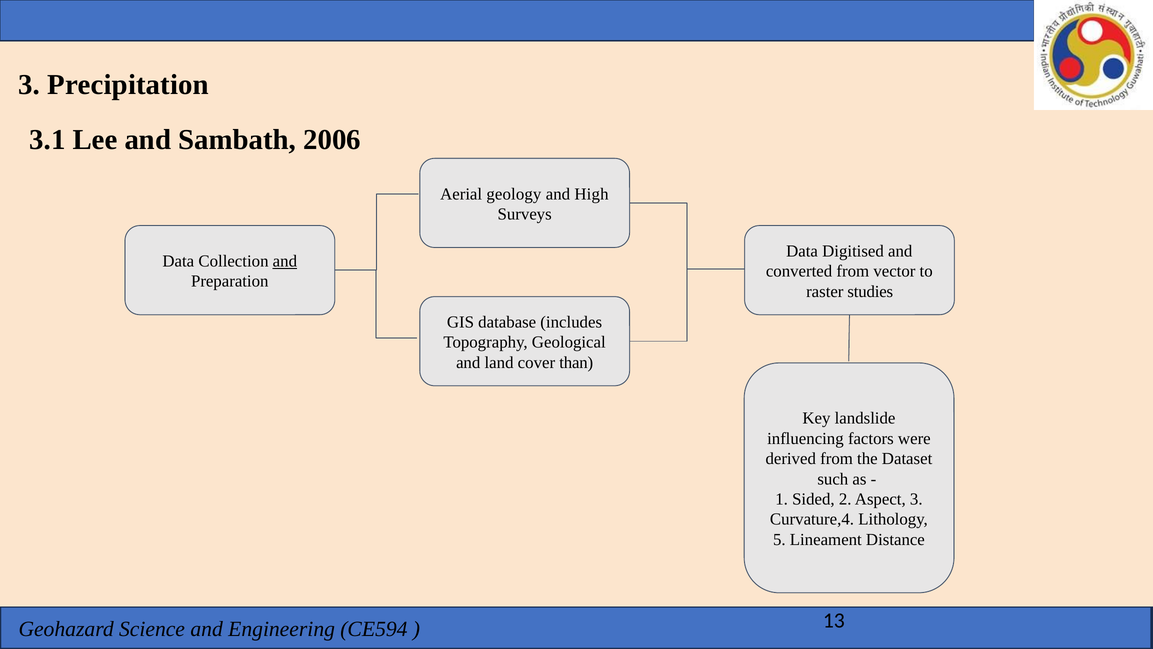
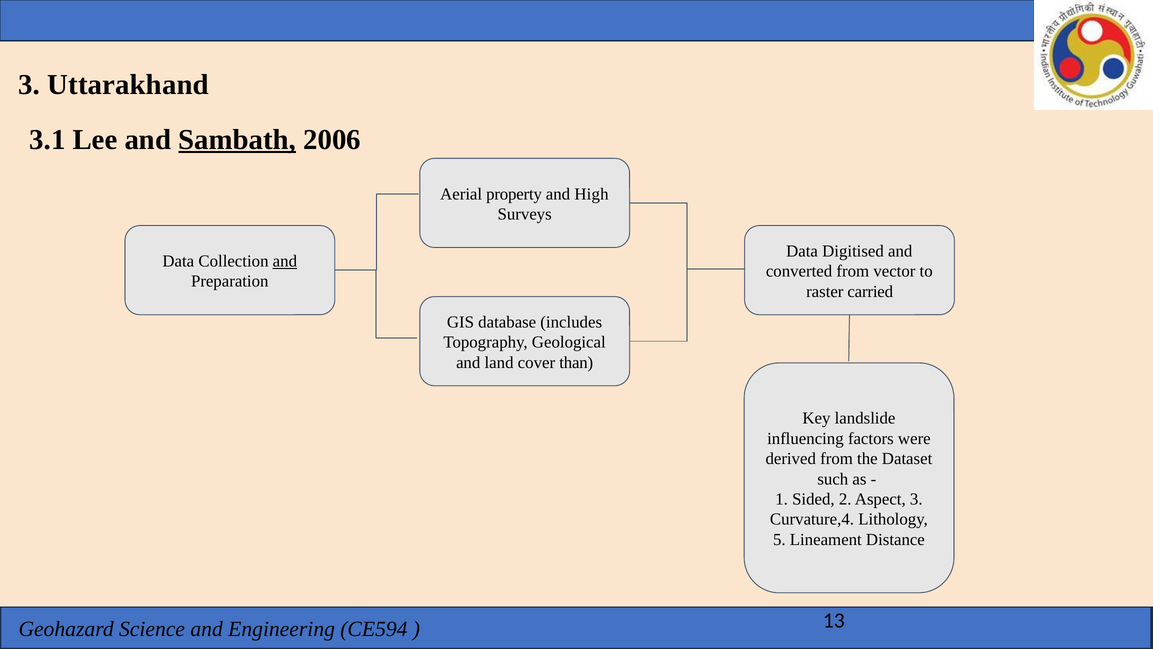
Precipitation: Precipitation -> Uttarakhand (128, 85)
Sambath underline: none -> present (237, 140)
geology: geology -> property (514, 194)
studies: studies -> carried (870, 291)
